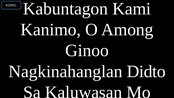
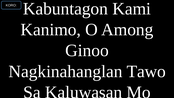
Didto: Didto -> Tawo (146, 71)
